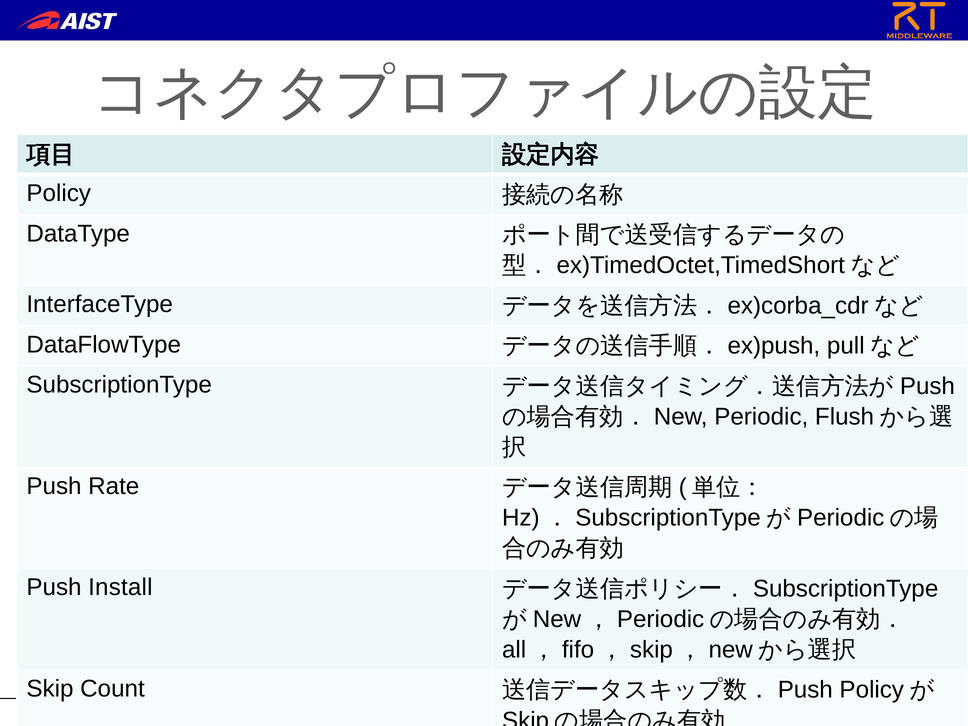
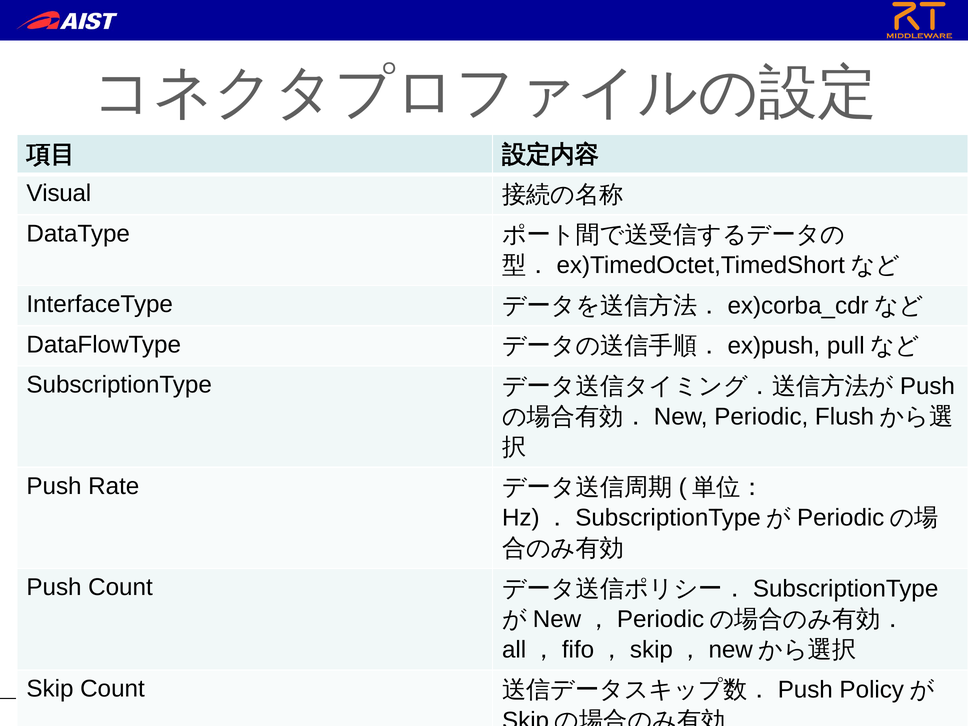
Policy: Policy -> Visual (59, 193)
Push Install: Install -> Count (120, 587)
